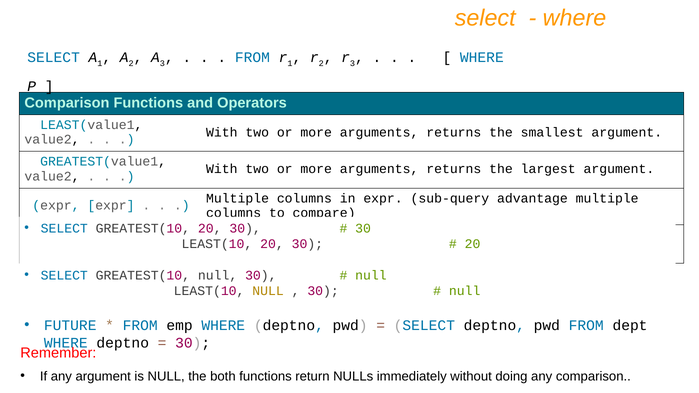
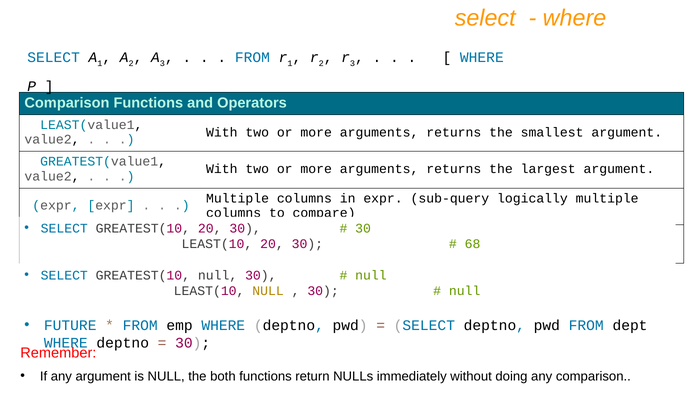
advantage: advantage -> logically (532, 198)
20: 20 -> 68 (473, 244)
